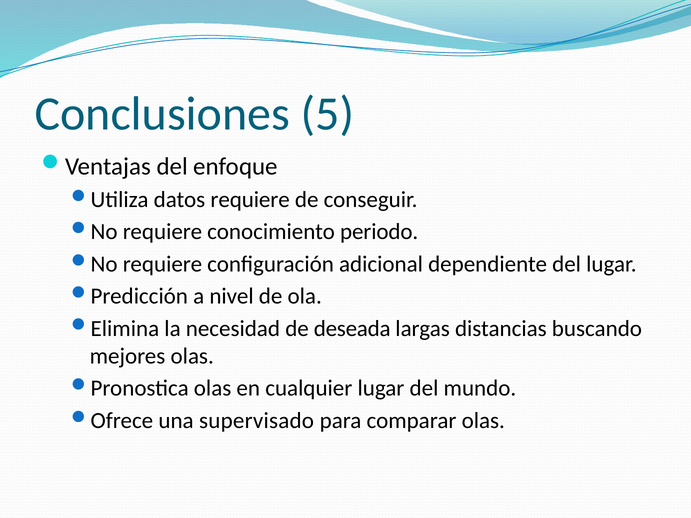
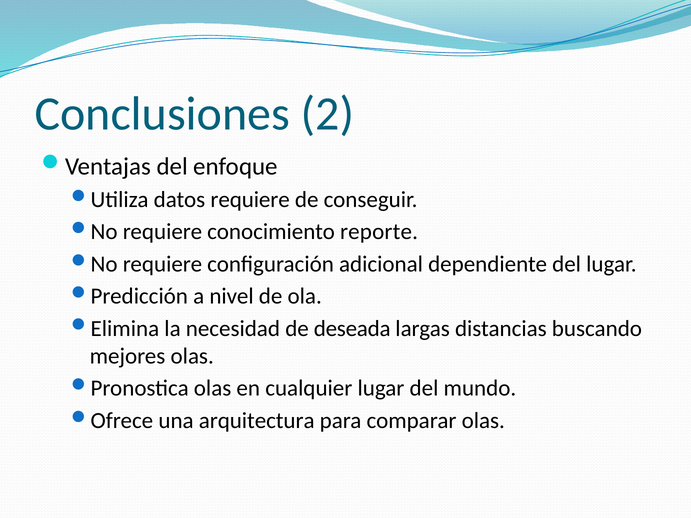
5: 5 -> 2 (328, 114)
periodo: periodo -> reporte (379, 232)
supervisado: supervisado -> arquitectura (257, 421)
